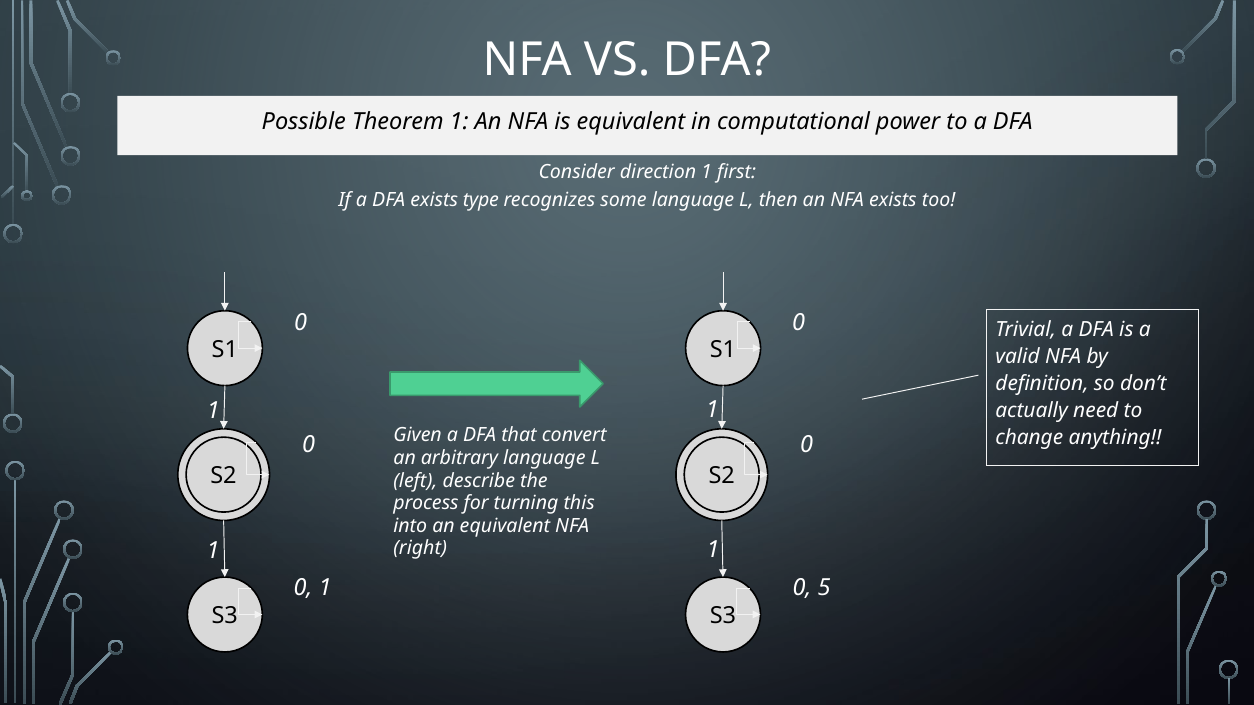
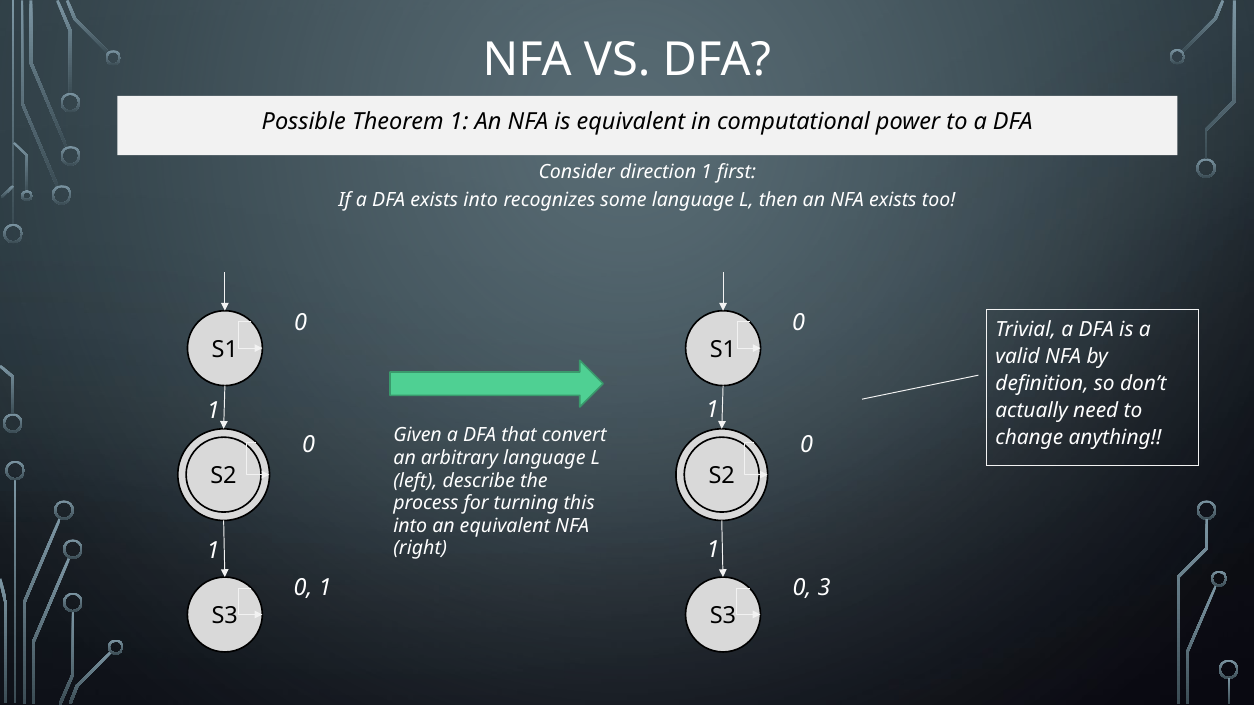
exists type: type -> into (481, 200)
5: 5 -> 3 (824, 588)
